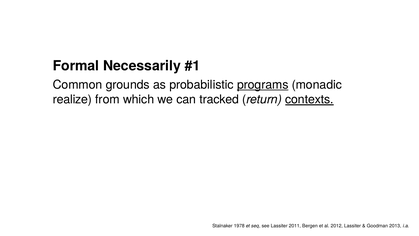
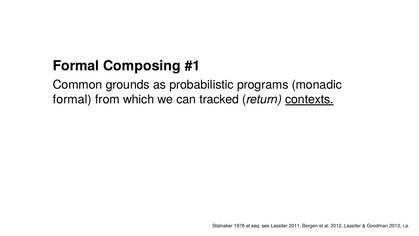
Necessarily: Necessarily -> Composing (142, 66)
programs underline: present -> none (263, 85)
realize: realize -> formal (72, 99)
